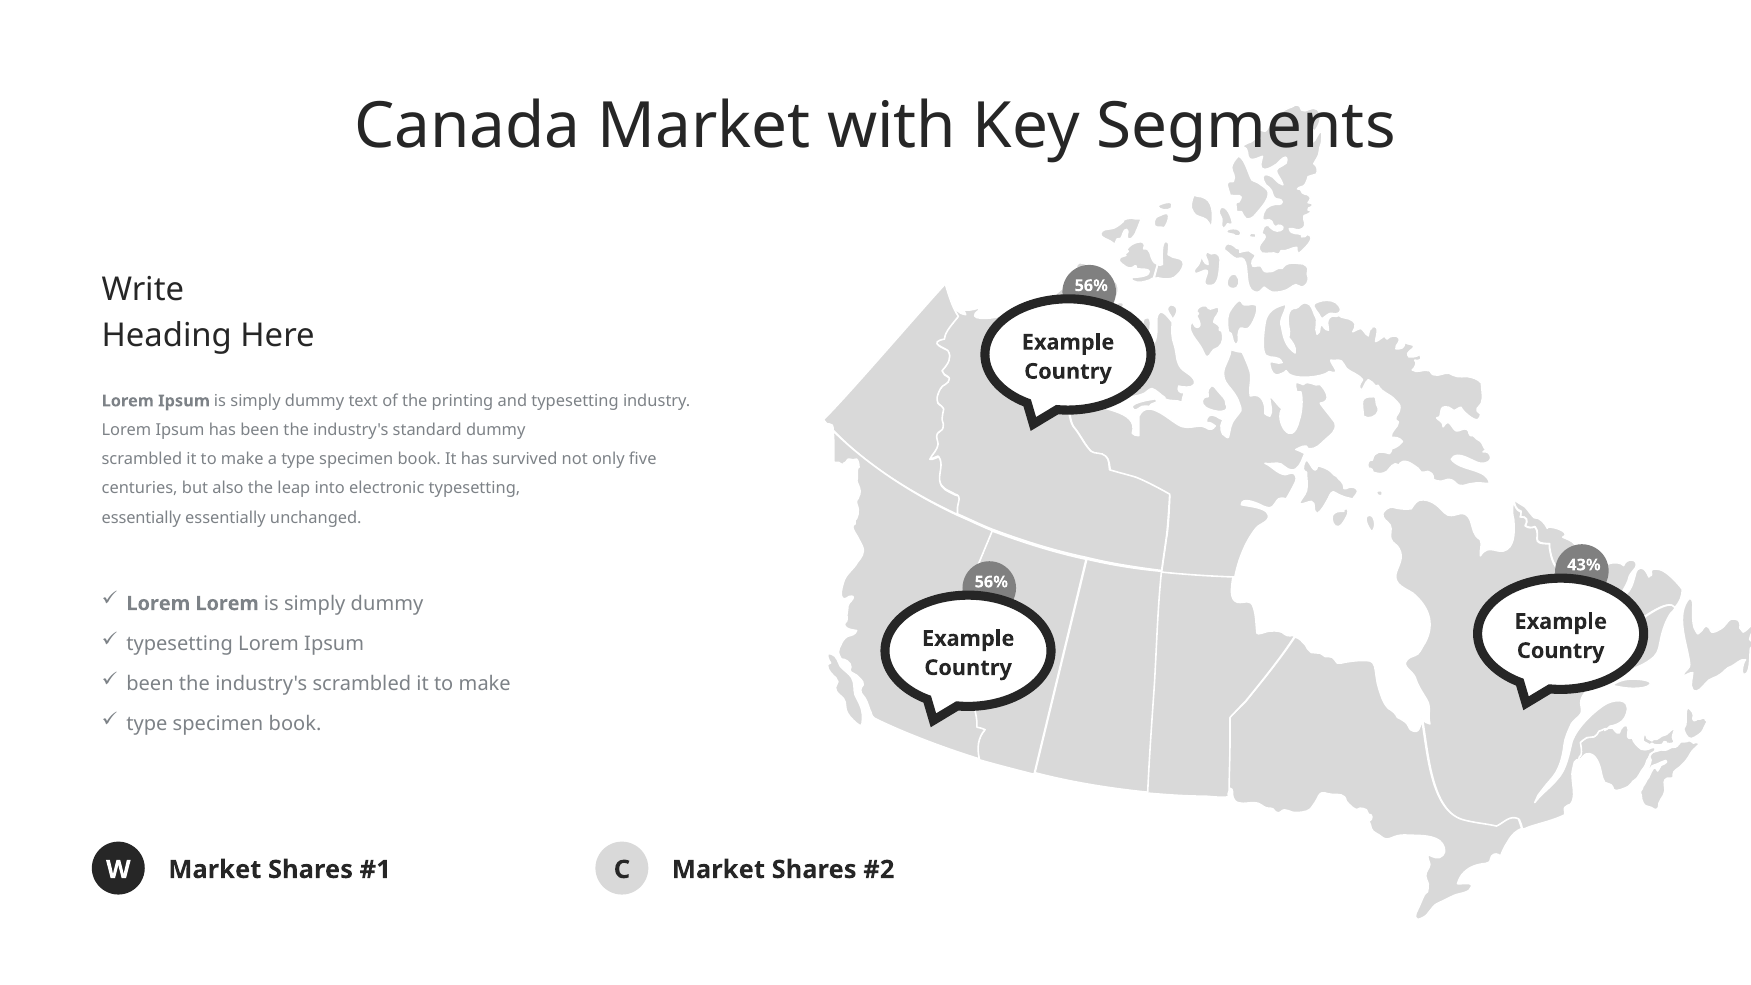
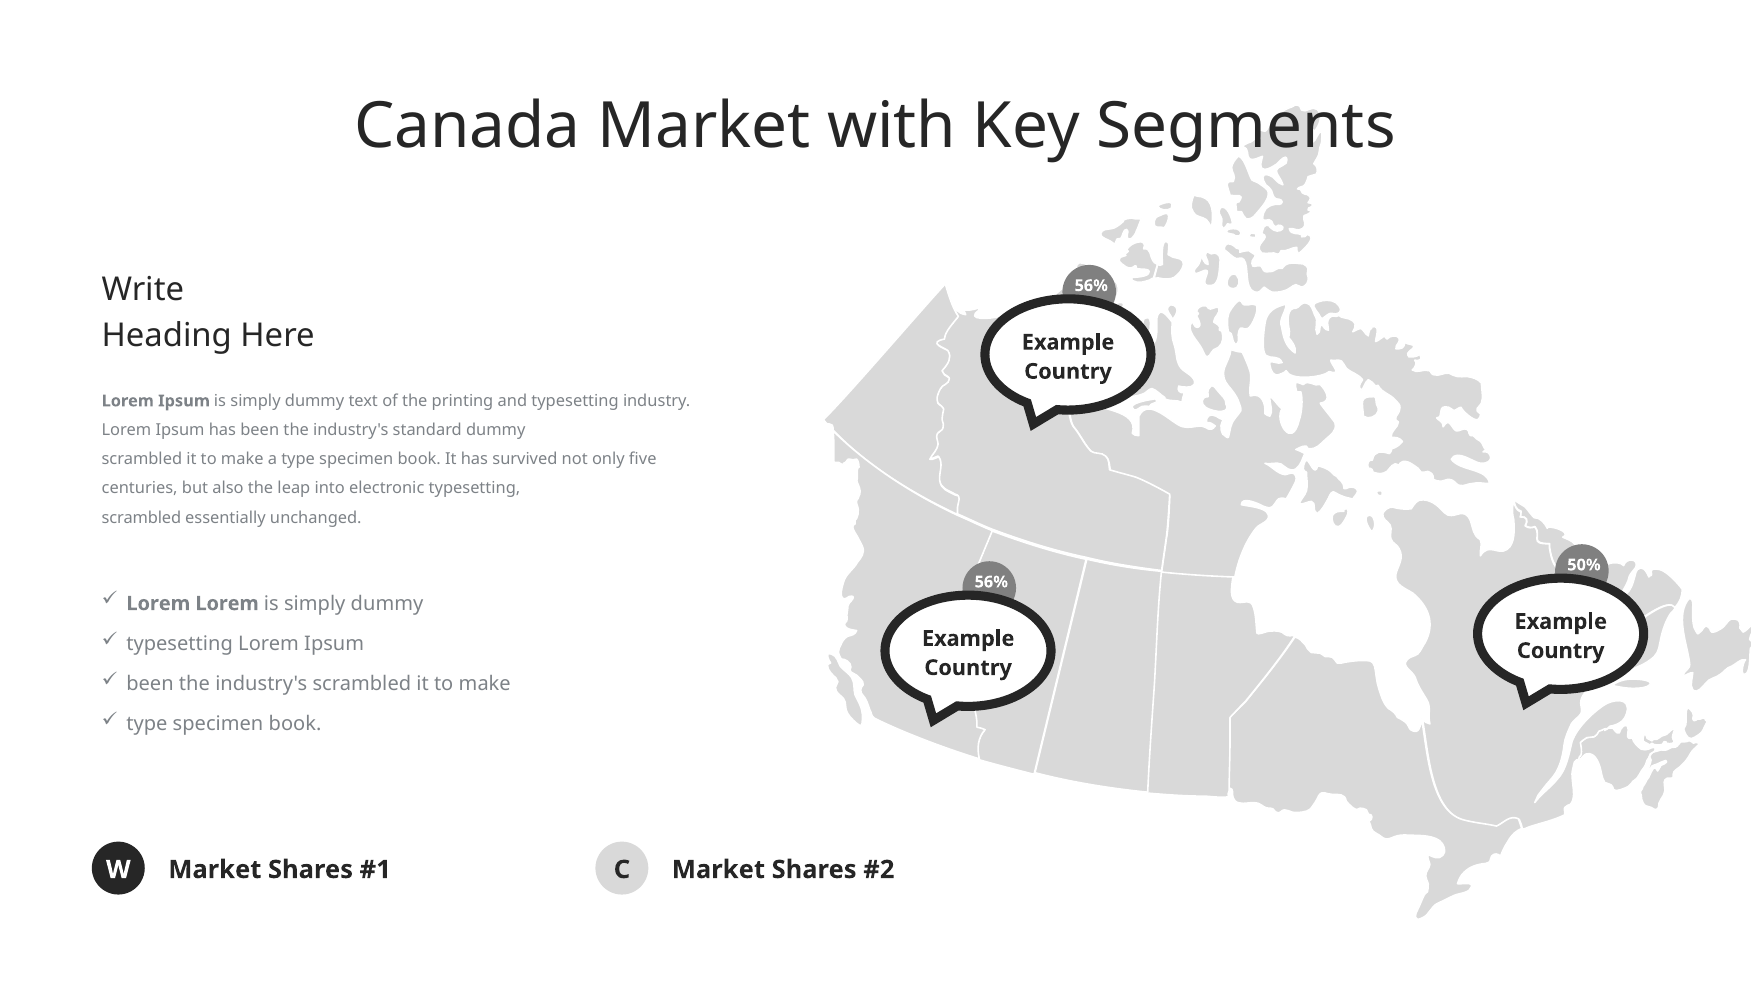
essentially: essentially -> scrambled (141, 518)
43%: 43% -> 50% (1584, 565)
